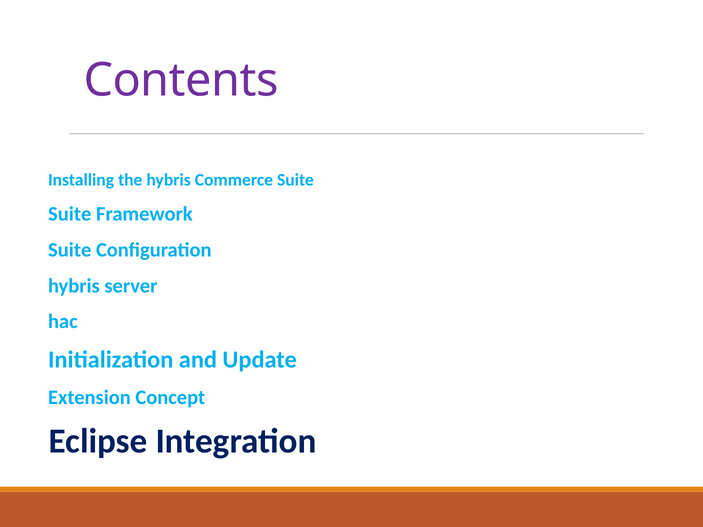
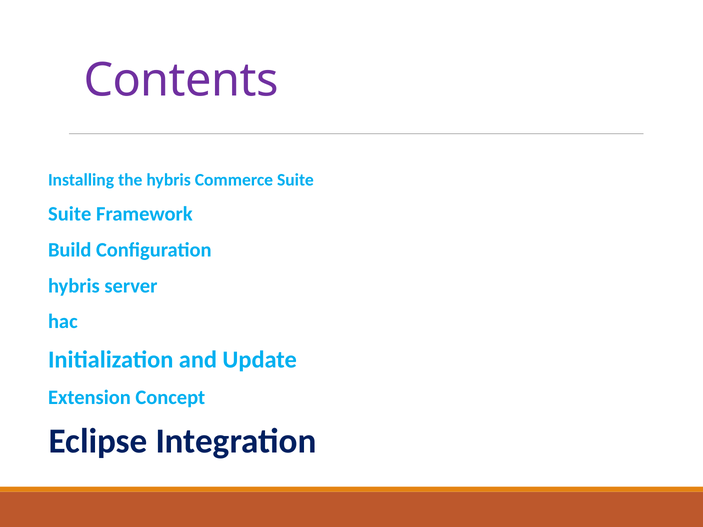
Suite: Suite -> Build (70, 250)
